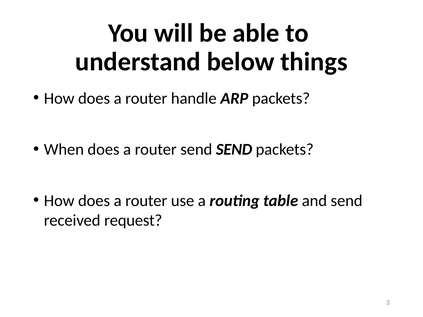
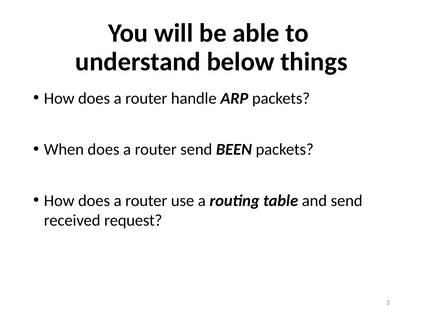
send SEND: SEND -> BEEN (234, 150)
